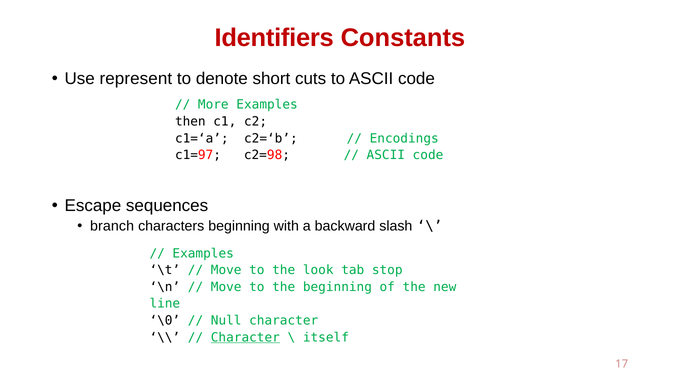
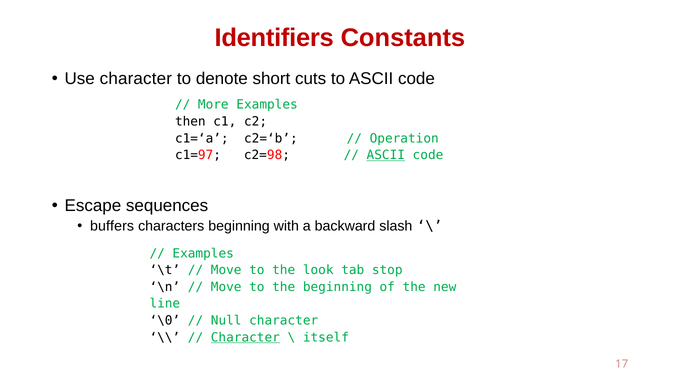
Use represent: represent -> character (136, 79)
Encodings: Encodings -> Operation (404, 139)
ASCII underline: none -> present (386, 155)
branch: branch -> buffers (112, 226)
